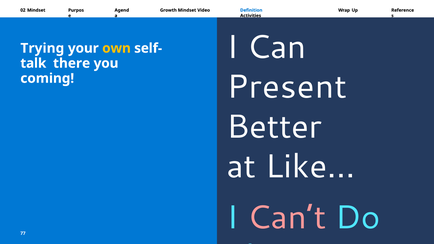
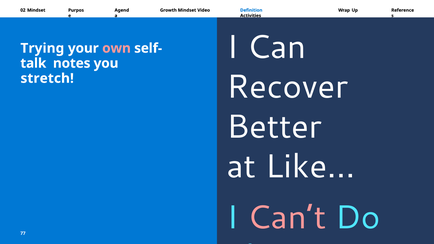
own colour: yellow -> pink (116, 48)
there: there -> notes (72, 63)
Present: Present -> Recover (287, 87)
coming: coming -> stretch (47, 78)
